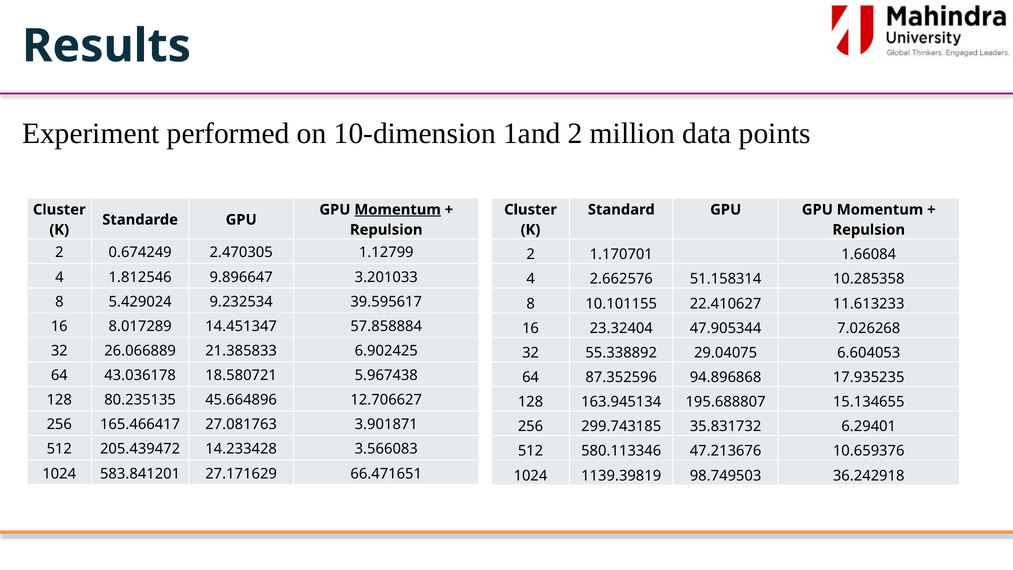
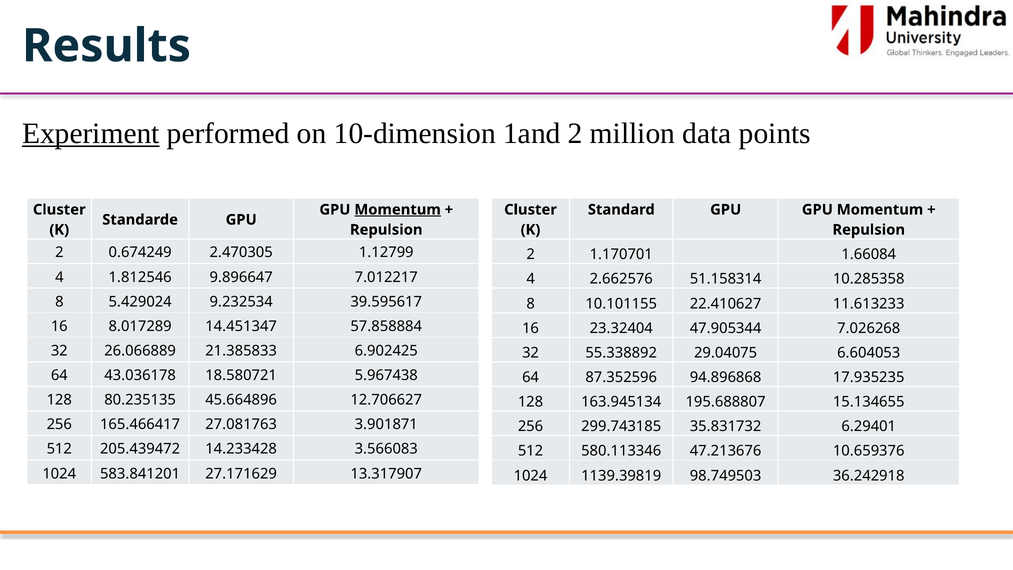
Experiment underline: none -> present (91, 134)
3.201033: 3.201033 -> 7.012217 (386, 277)
66.471651: 66.471651 -> 13.317907 (386, 473)
